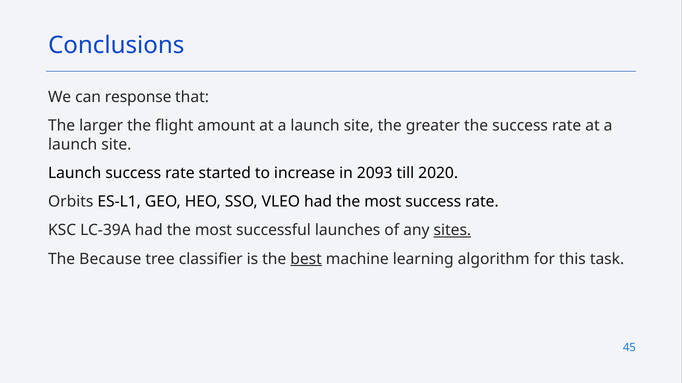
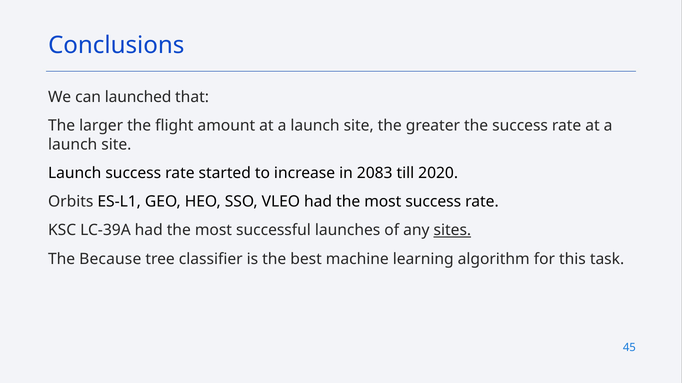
response: response -> launched (138, 97)
2093: 2093 -> 2083 (375, 173)
best underline: present -> none (306, 259)
